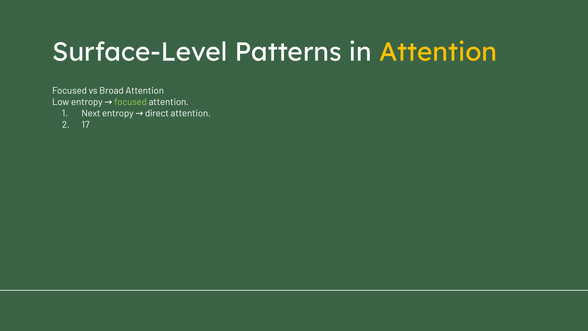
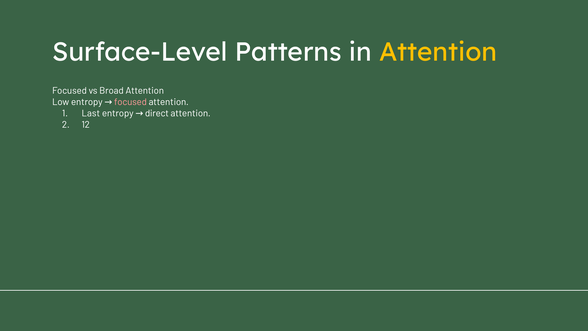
focused colour: light green -> pink (130, 102)
Next: Next -> Last (91, 113)
17: 17 -> 12 (86, 124)
